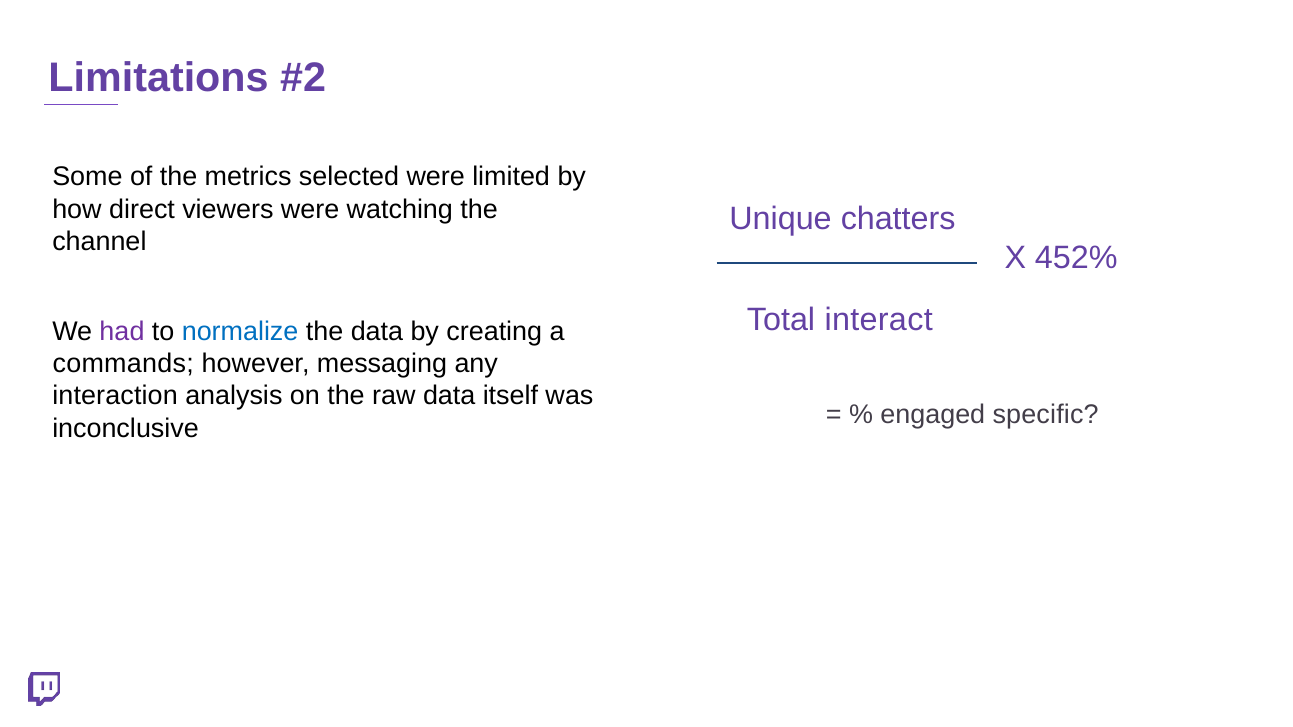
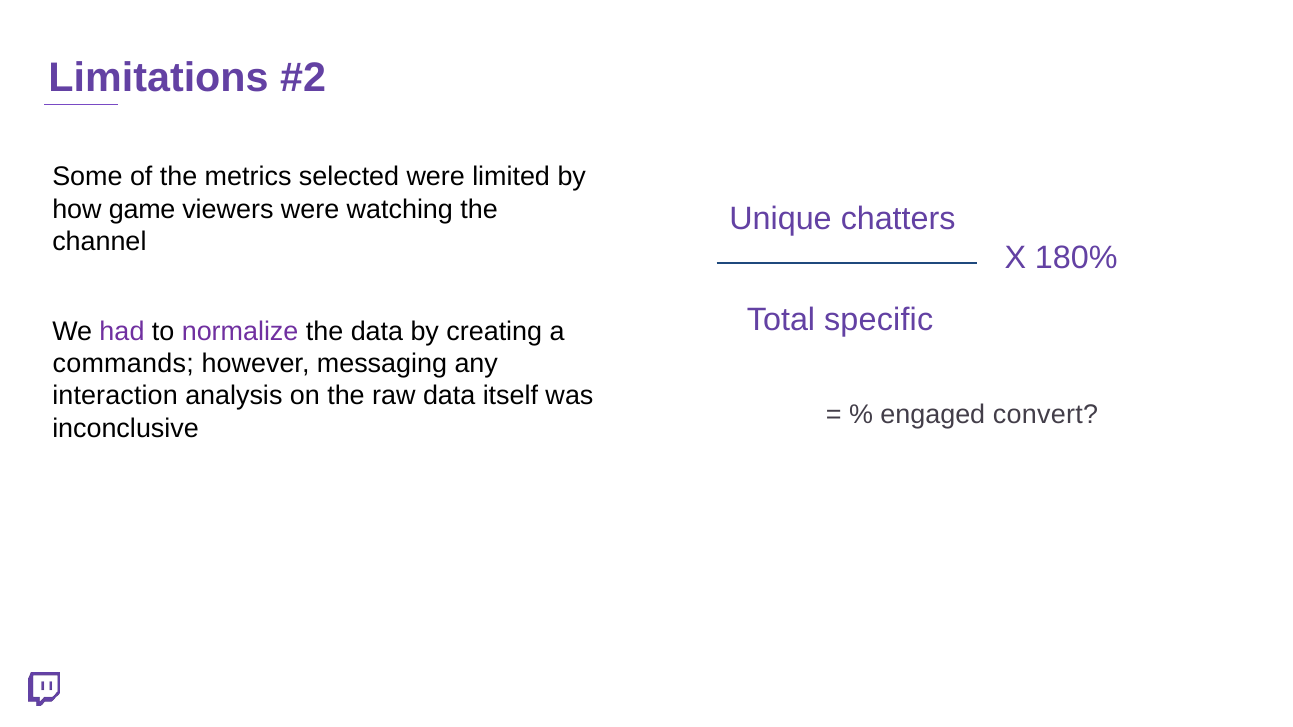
direct: direct -> game (142, 209)
452%: 452% -> 180% (1076, 258)
interact: interact -> specific (879, 320)
normalize colour: blue -> purple (240, 332)
specific: specific -> convert (1046, 415)
